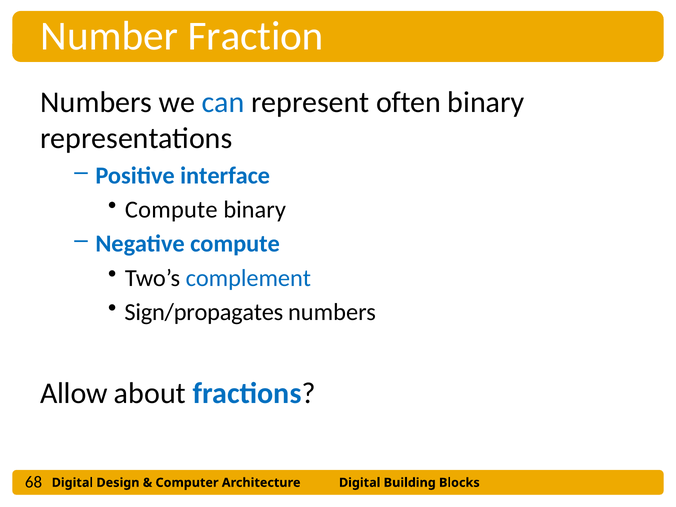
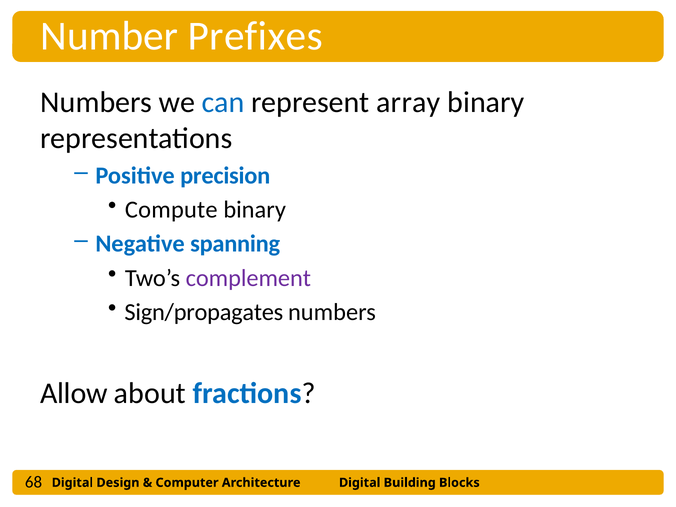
Fraction: Fraction -> Prefixes (255, 36)
often: often -> array (408, 102)
interface: interface -> precision (225, 176)
Negative compute: compute -> spanning (235, 244)
complement colour: blue -> purple (248, 278)
